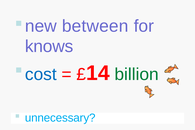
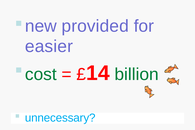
between: between -> provided (95, 26)
knows: knows -> easier (49, 46)
cost colour: blue -> green (41, 74)
